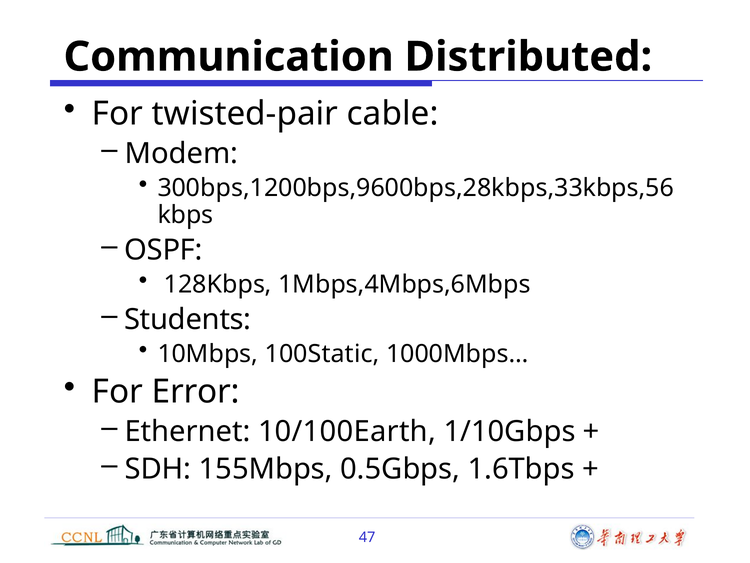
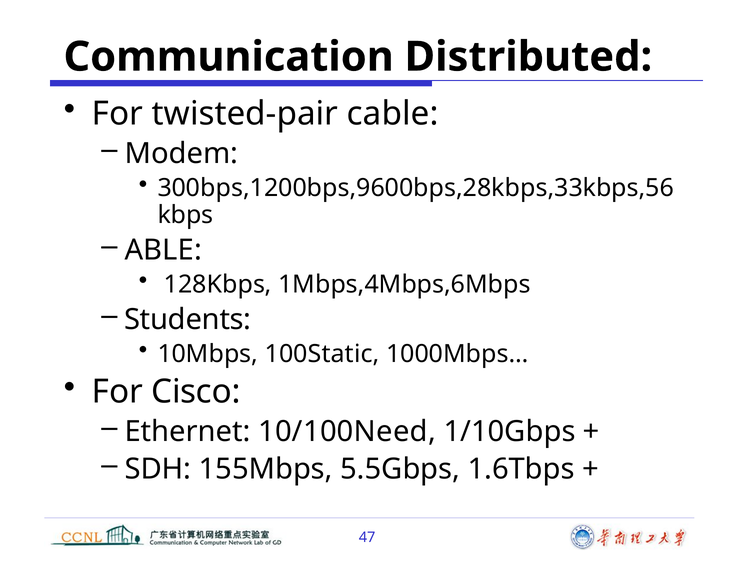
OSPF: OSPF -> ABLE (163, 250)
Error: Error -> Cisco (196, 392)
10/100Earth: 10/100Earth -> 10/100Need (347, 431)
0.5Gbps: 0.5Gbps -> 5.5Gbps (400, 469)
